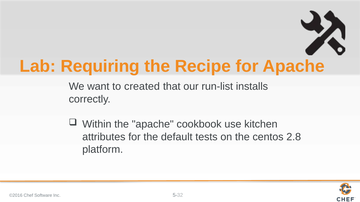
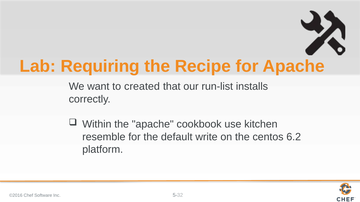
attributes: attributes -> resemble (104, 137)
tests: tests -> write (206, 137)
2.8: 2.8 -> 6.2 (294, 137)
